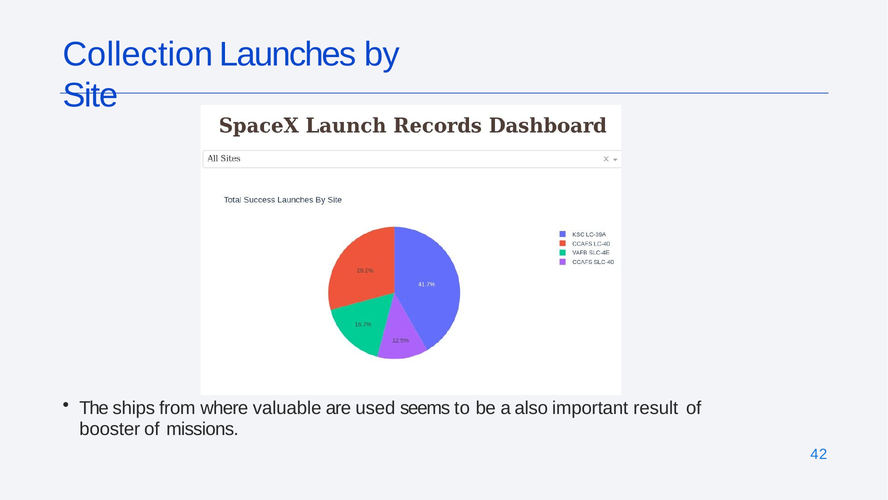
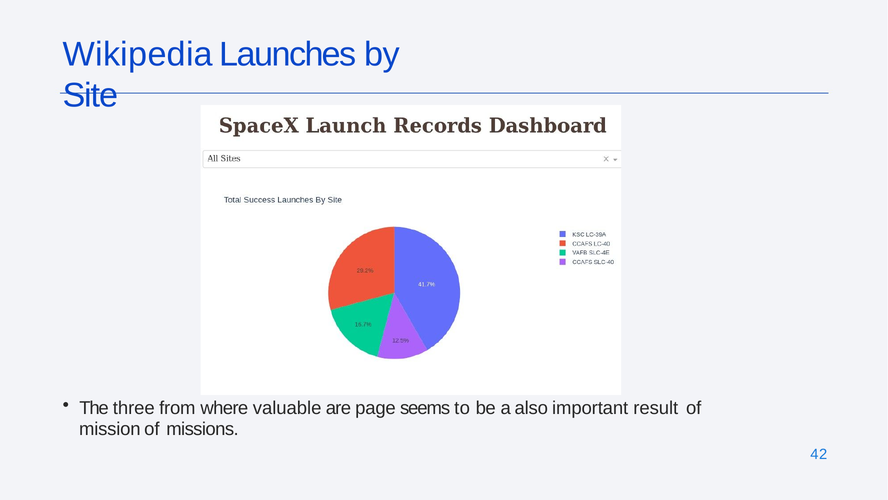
Collection: Collection -> Wikipedia (138, 54)
ships: ships -> three (134, 408)
used: used -> page (375, 408)
booster: booster -> mission (110, 429)
